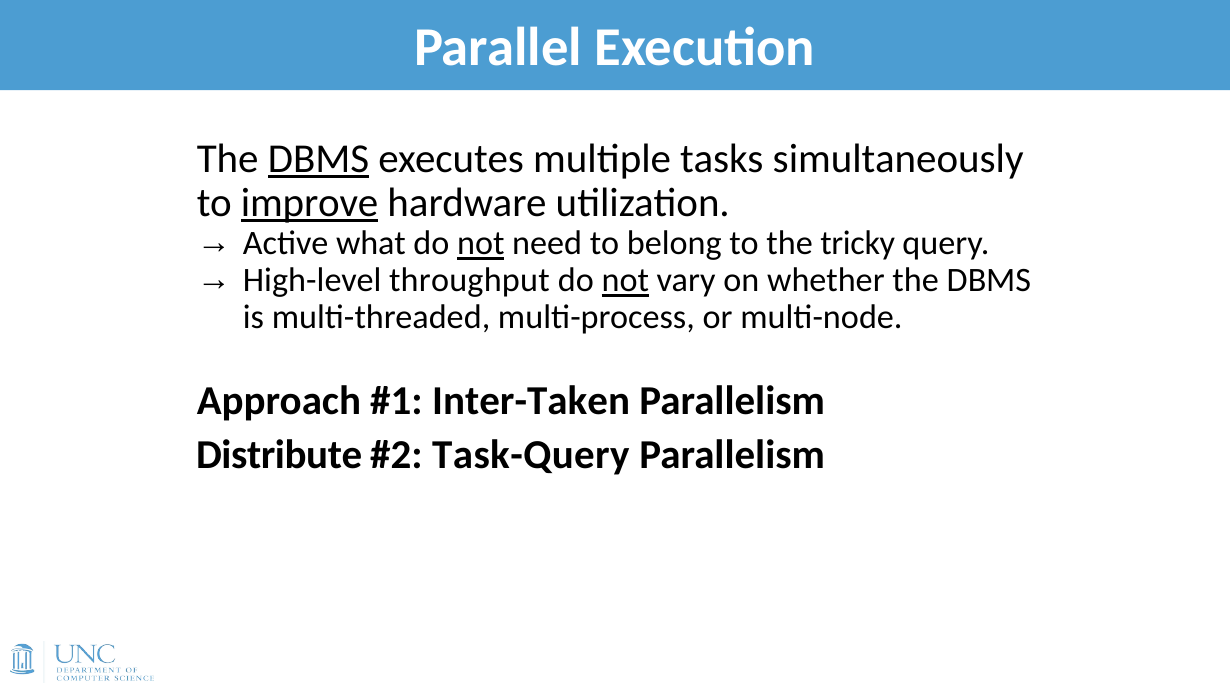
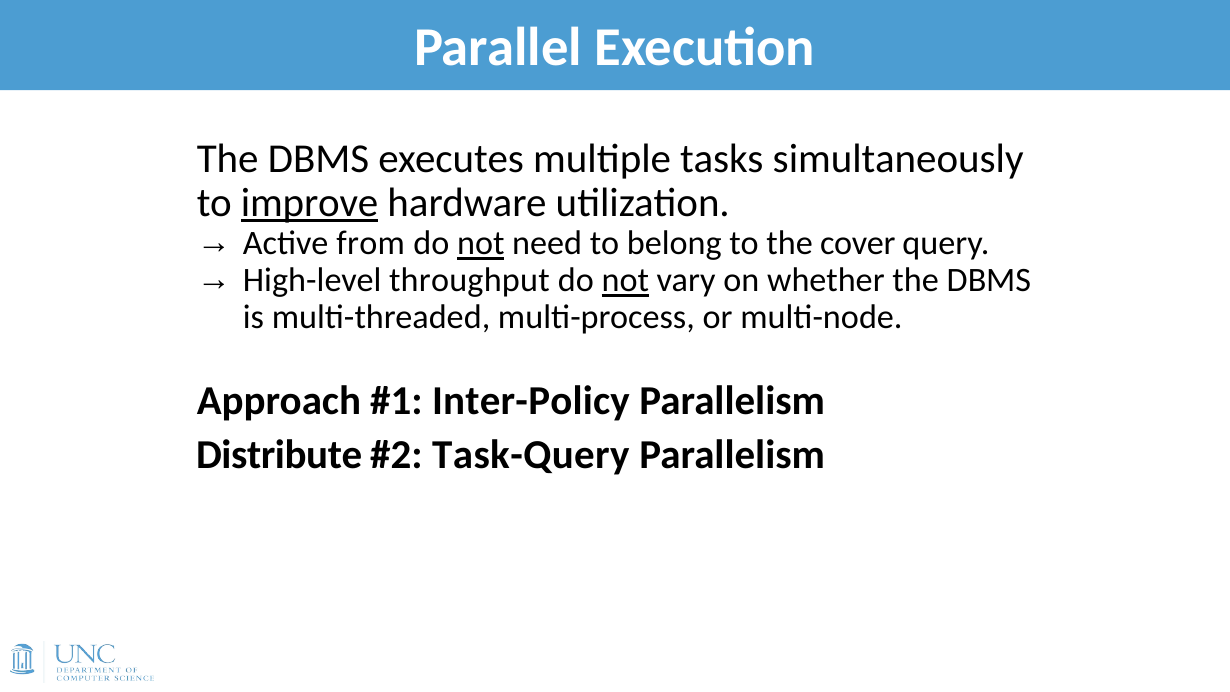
DBMS underline: present -> none (319, 159)
what: what -> from (371, 244)
tricky: tricky -> cover (858, 244)
Inter-Taken: Inter-Taken -> Inter-Policy (531, 401)
